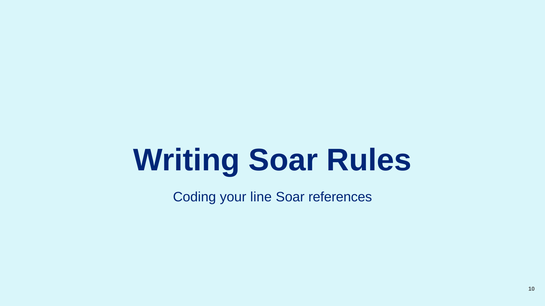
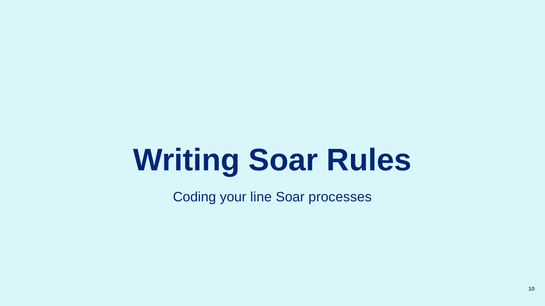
references: references -> processes (340, 198)
